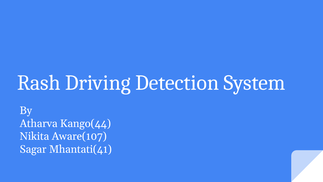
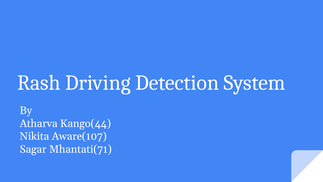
Mhantati(41: Mhantati(41 -> Mhantati(71 (80, 149)
